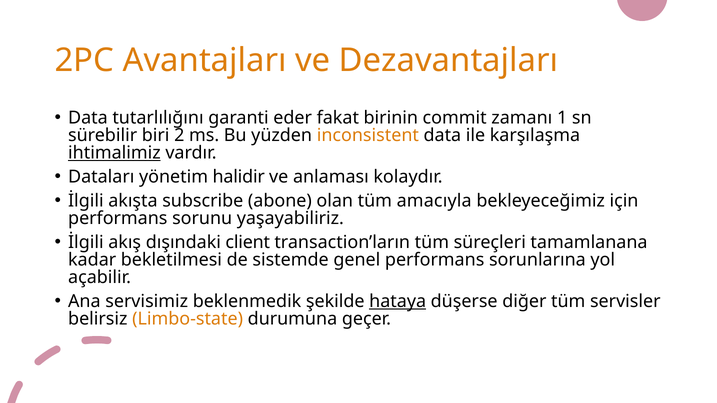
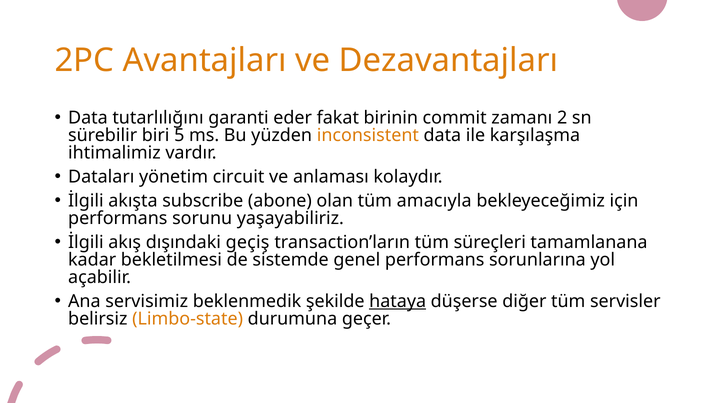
1: 1 -> 2 (562, 118)
2: 2 -> 5 (179, 135)
ihtimalimiz underline: present -> none (114, 153)
halidir: halidir -> circuit (239, 177)
client: client -> geçiş (248, 243)
